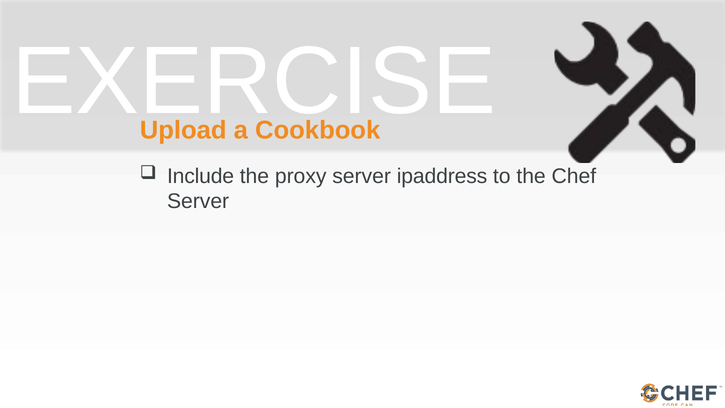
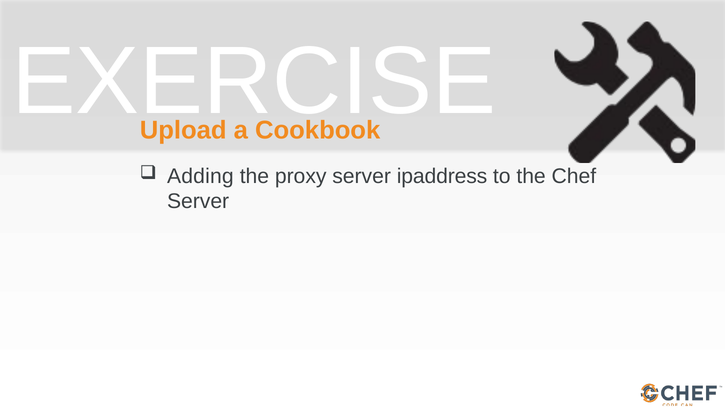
Include: Include -> Adding (200, 176)
